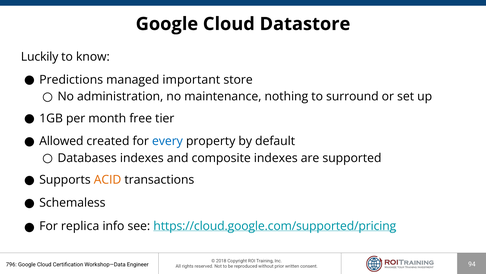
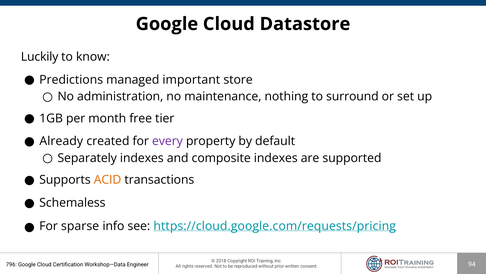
Allowed: Allowed -> Already (61, 141)
every colour: blue -> purple (167, 141)
Databases: Databases -> Separately (87, 158)
replica: replica -> sparse (80, 226)
https://cloud.google.com/supported/pricing: https://cloud.google.com/supported/pricing -> https://cloud.google.com/requests/pricing (275, 226)
